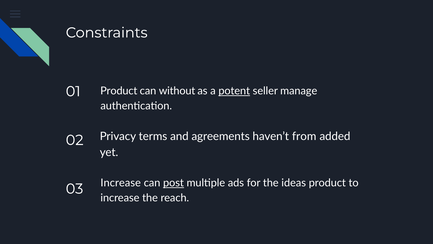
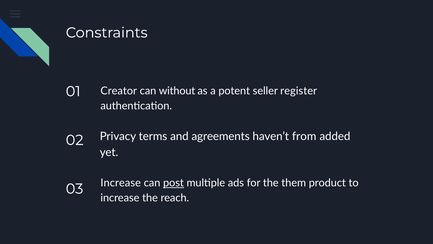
01 Product: Product -> Creator (119, 91)
potent underline: present -> none (234, 91)
manage: manage -> register (299, 91)
ideas: ideas -> them (294, 183)
